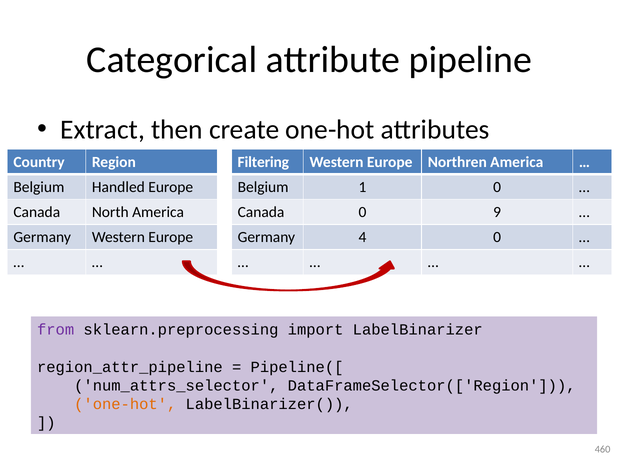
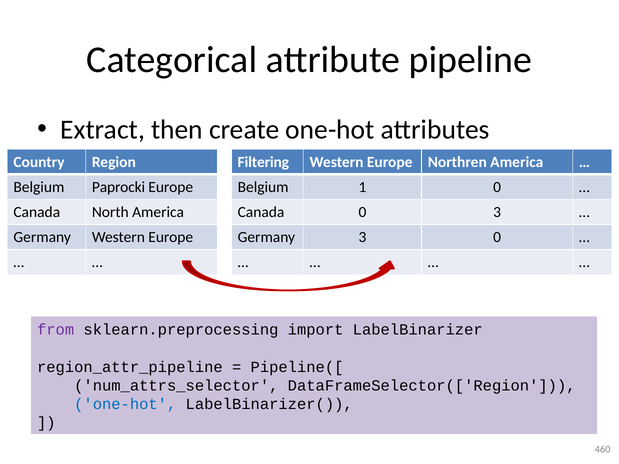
Handled: Handled -> Paprocki (118, 187)
0 9: 9 -> 3 (497, 212)
Germany 4: 4 -> 3 (362, 237)
one-hot colour: orange -> blue (125, 404)
